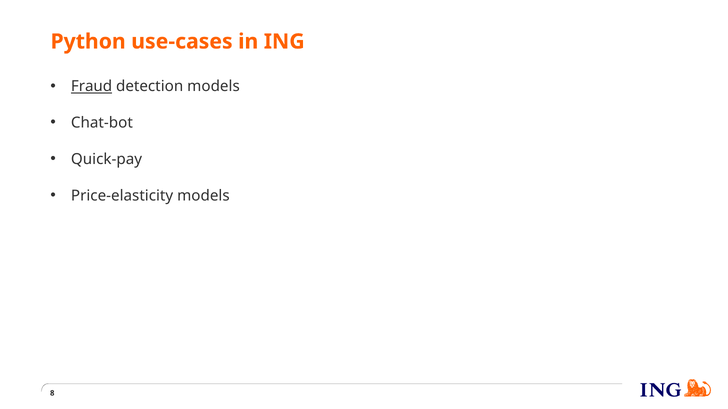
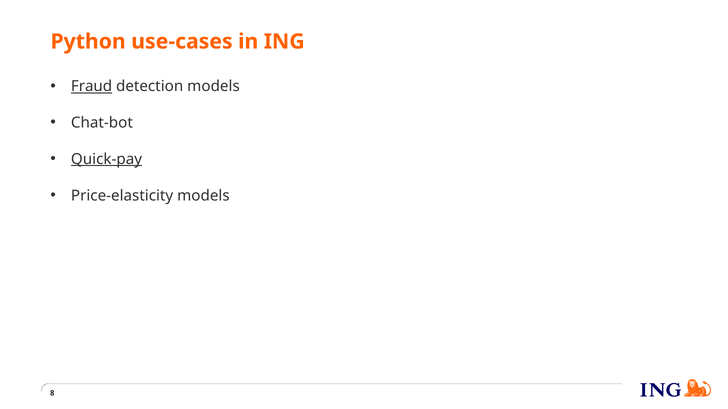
Quick-pay underline: none -> present (107, 159)
